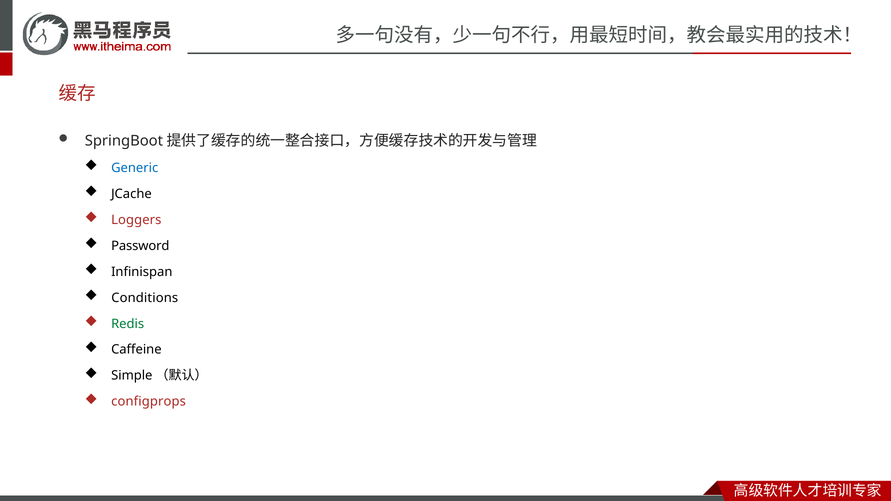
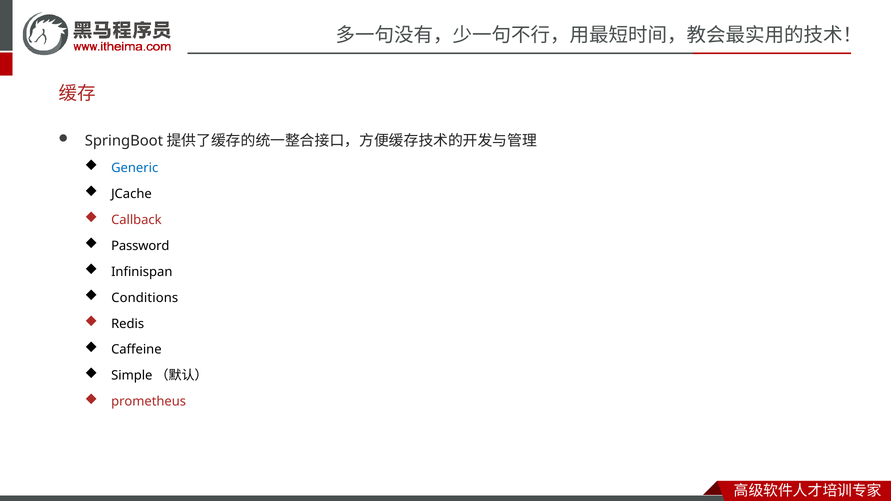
Loggers: Loggers -> Callback (136, 220)
Redis colour: green -> black (128, 324)
configprops: configprops -> prometheus (149, 402)
